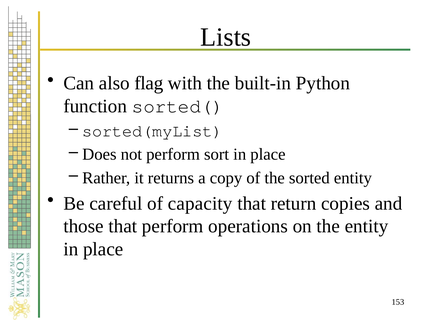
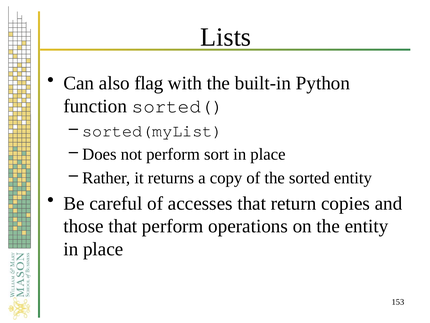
capacity: capacity -> accesses (200, 203)
